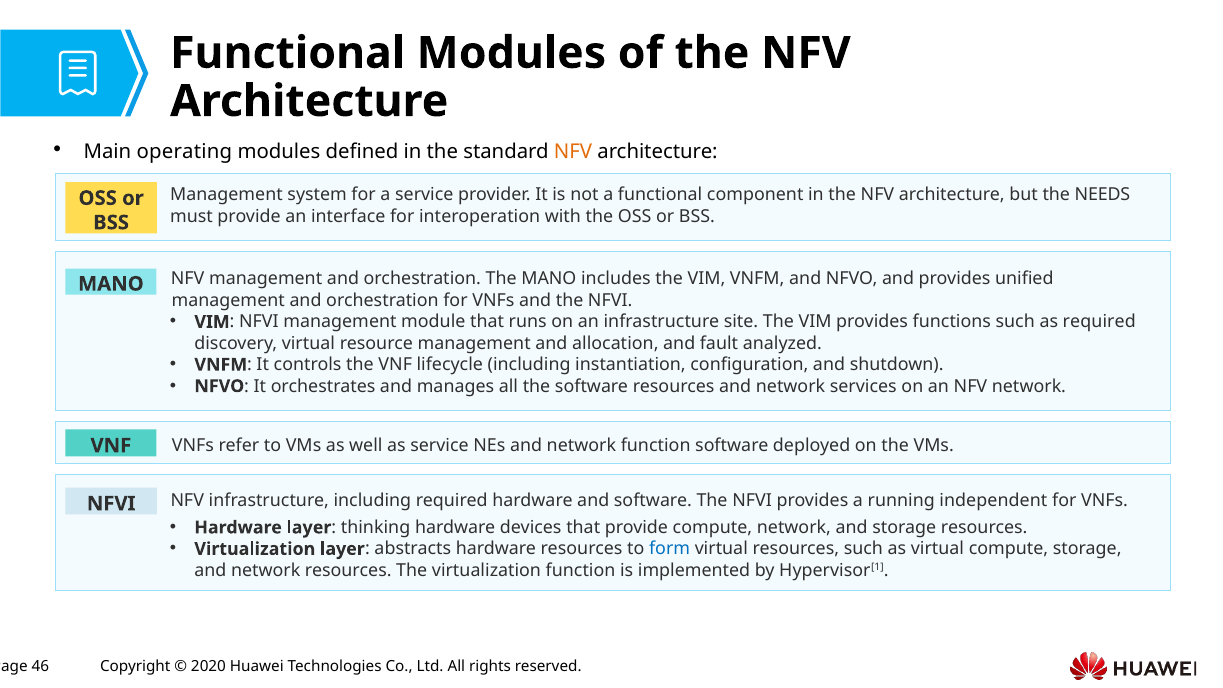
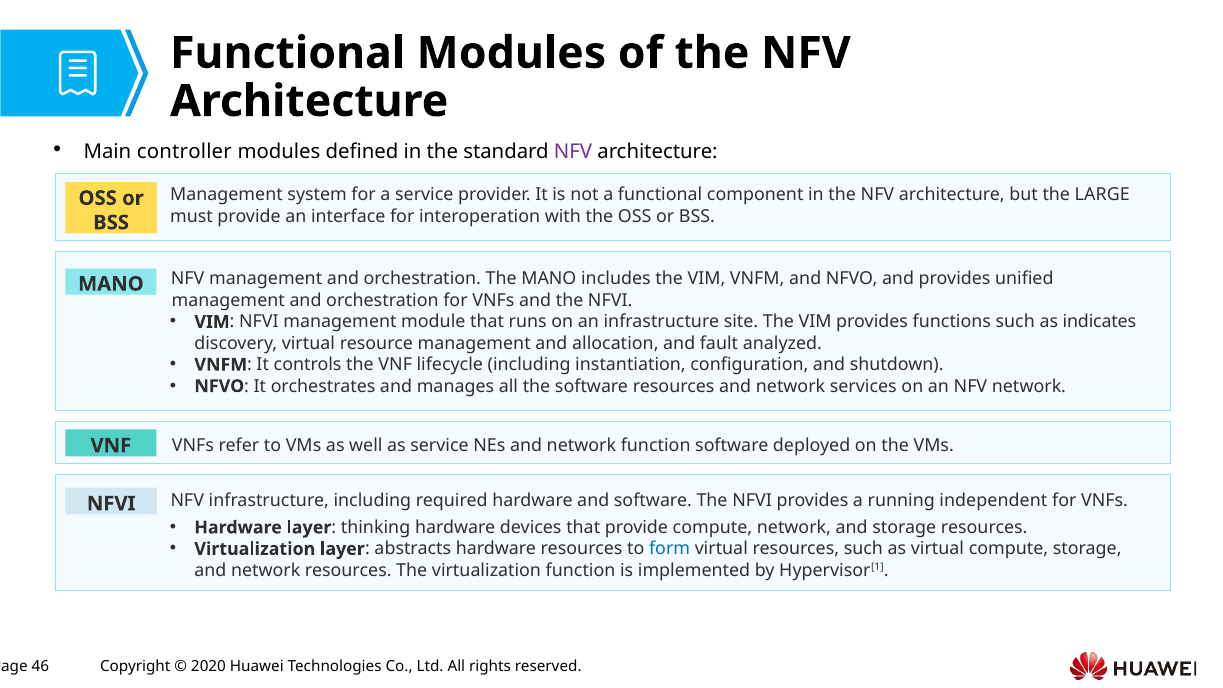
operating: operating -> controller (184, 152)
NFV colour: orange -> purple (573, 152)
NEEDS: NEEDS -> LARGE (1102, 195)
as required: required -> indicates (1099, 322)
